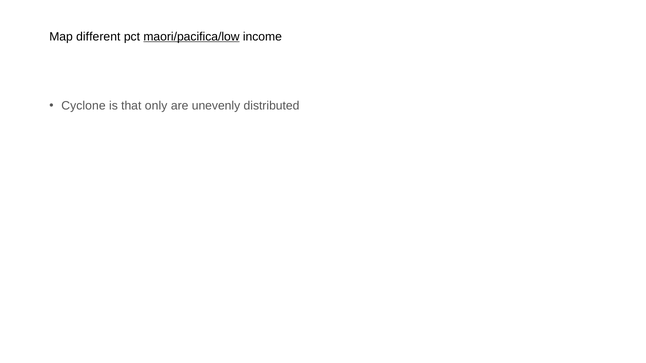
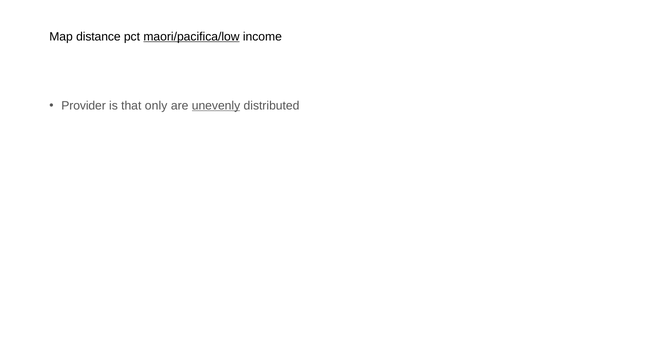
different: different -> distance (98, 37)
Cyclone: Cyclone -> Provider (84, 106)
unevenly underline: none -> present (216, 106)
